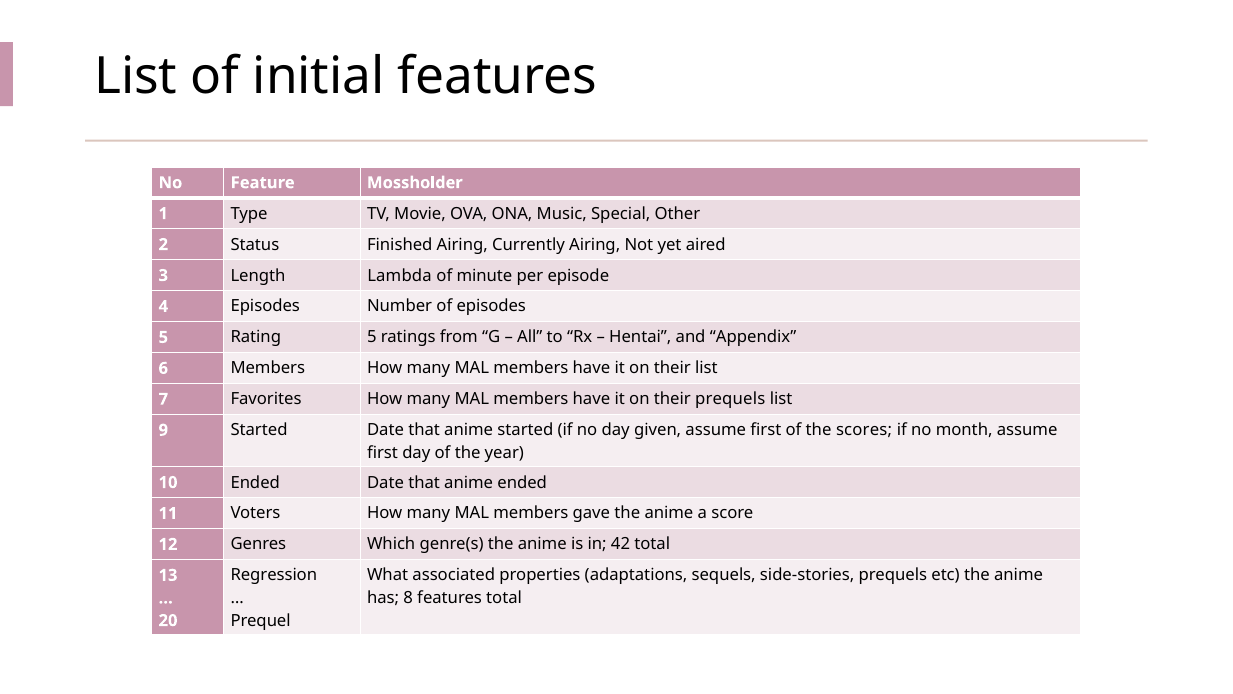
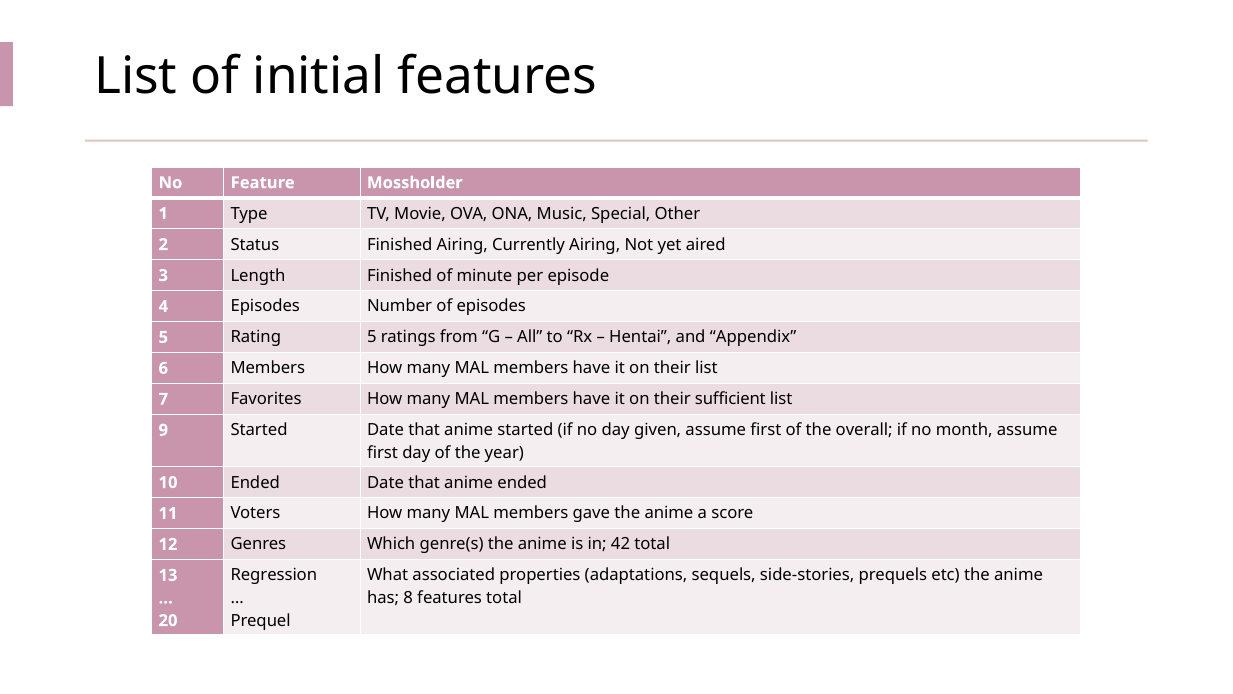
Length Lambda: Lambda -> Finished (400, 275)
their prequels: prequels -> sufficient (730, 399)
scores: scores -> overall (864, 430)
